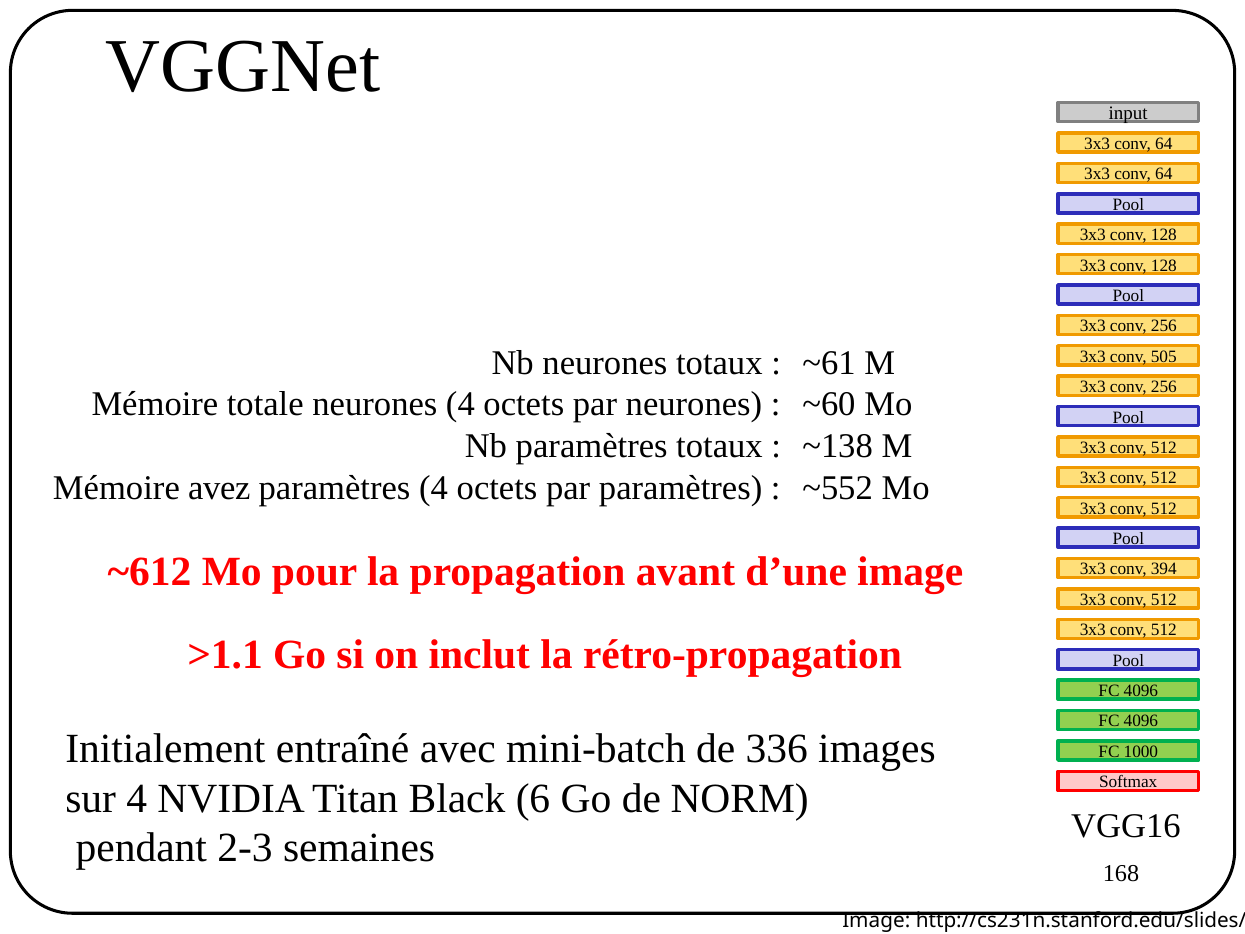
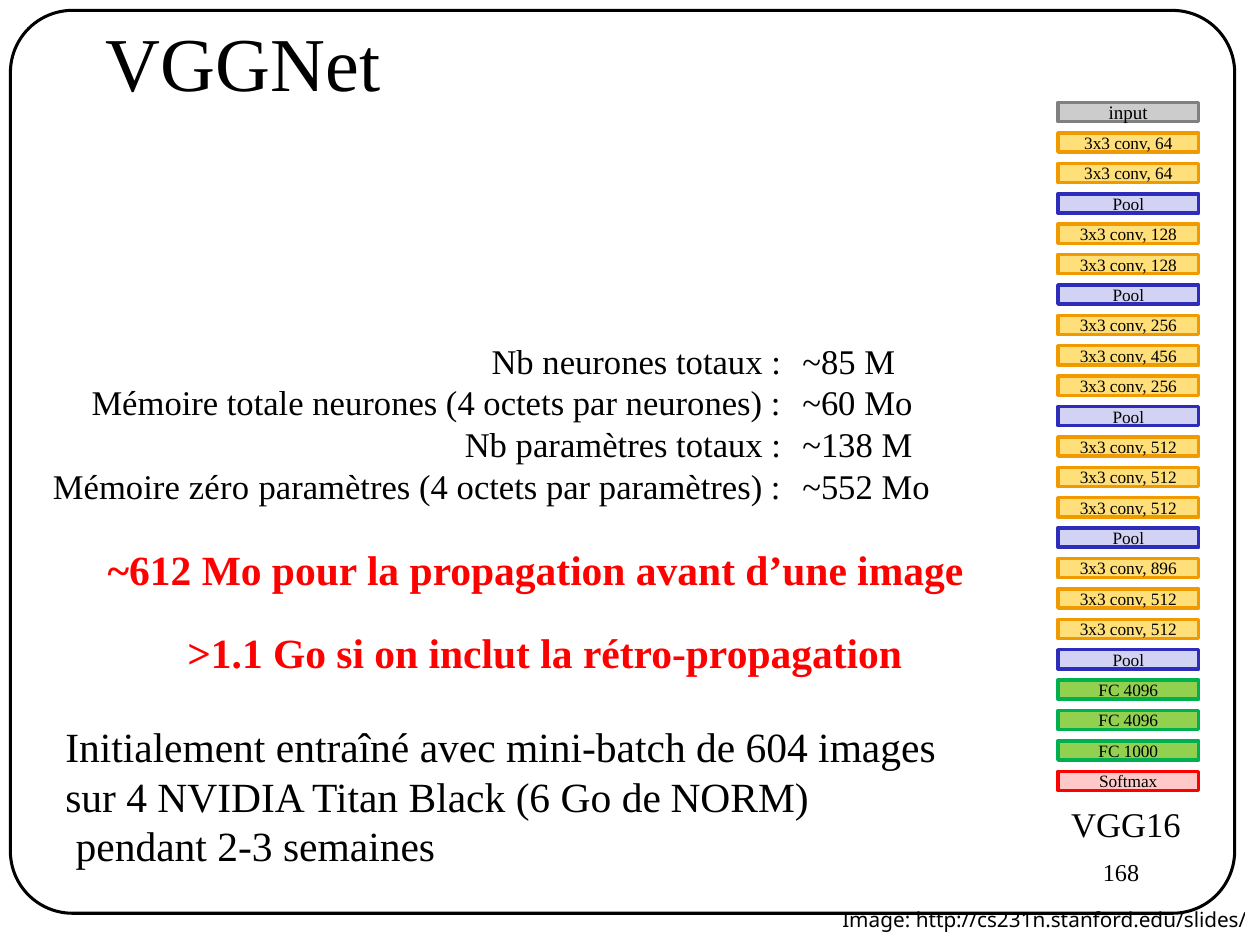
~61: ~61 -> ~85 (829, 363)
505: 505 -> 456 (1164, 356)
avez: avez -> zéro (219, 487)
394: 394 -> 896 (1164, 569)
336: 336 -> 604 (777, 748)
